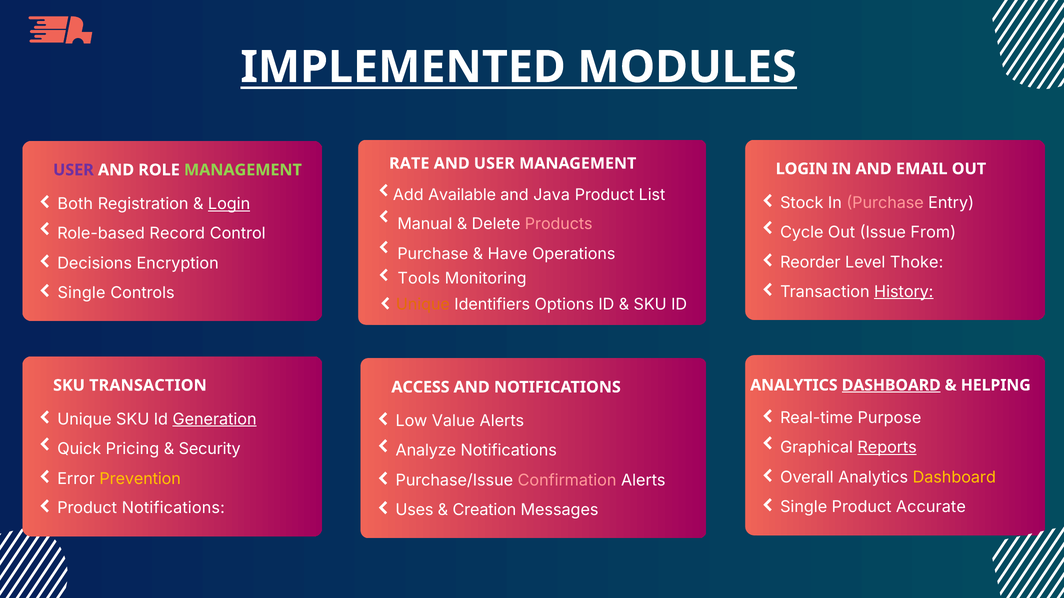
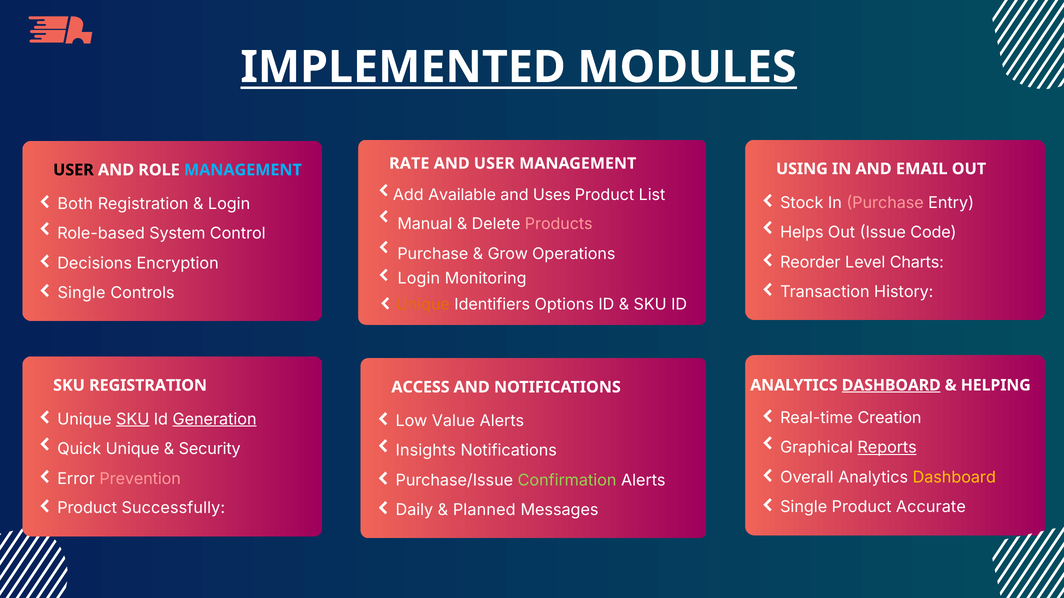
LOGIN: LOGIN -> USING (802, 169)
USER colour: purple -> black (73, 170)
MANAGEMENT colour: light green -> light blue (243, 170)
Java: Java -> Uses (552, 195)
Login underline: present -> none (229, 204)
Cycle: Cycle -> Helps (802, 232)
From: From -> Code (933, 232)
Record: Record -> System (177, 234)
Have: Have -> Grow (508, 254)
Thoke: Thoke -> Charts (917, 262)
Tools: Tools -> Login (419, 278)
History underline: present -> none (904, 292)
SKU TRANSACTION: TRANSACTION -> REGISTRATION (148, 386)
Purpose: Purpose -> Creation (890, 418)
SKU underline: none -> present (133, 420)
Quick Pricing: Pricing -> Unique (133, 449)
Analyze: Analyze -> Insights (426, 451)
Prevention colour: yellow -> pink (140, 479)
Confirmation colour: pink -> light green (567, 481)
Product Notifications: Notifications -> Successfully (173, 509)
Uses: Uses -> Daily (414, 510)
Creation: Creation -> Planned (484, 510)
